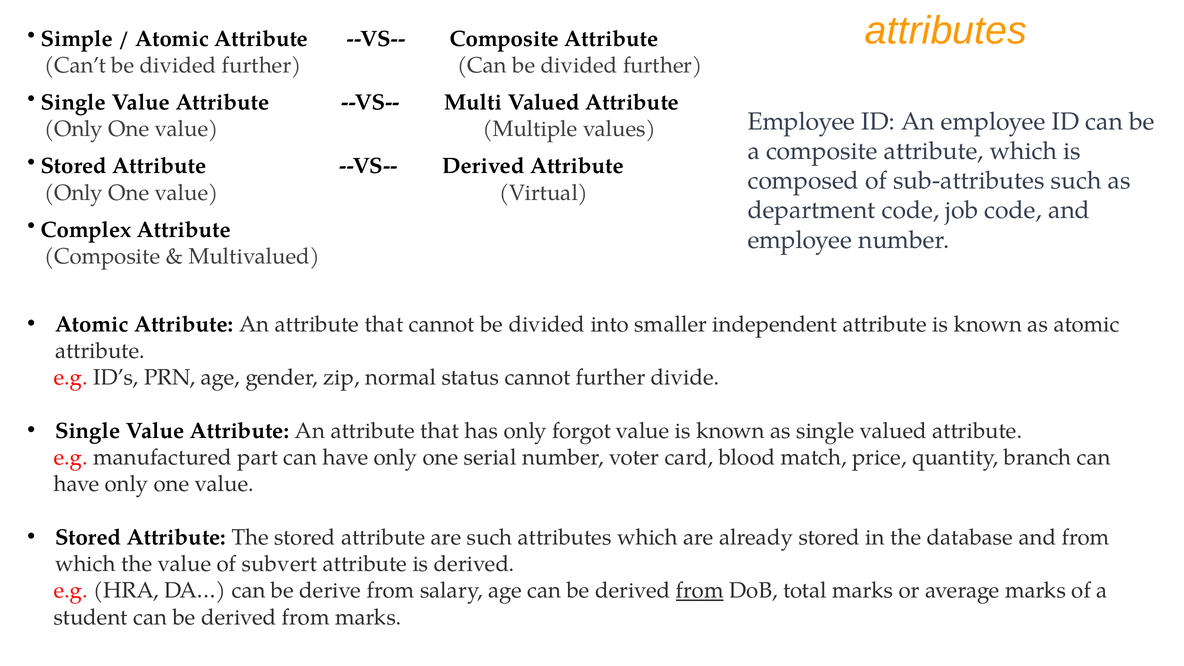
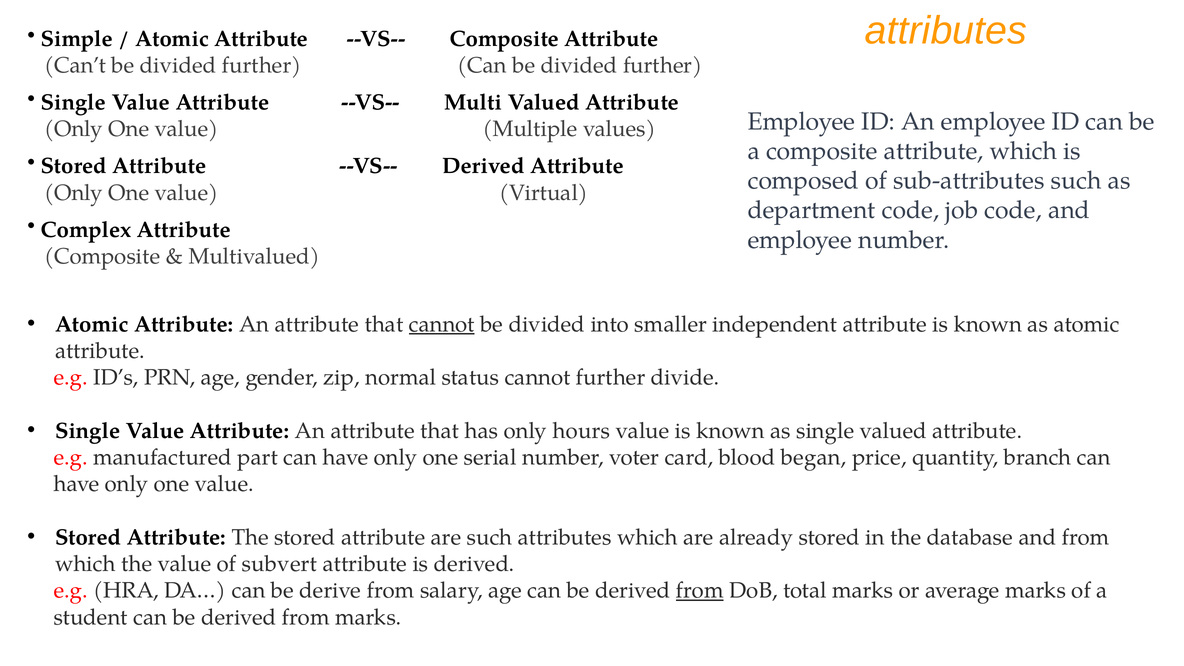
cannot underline: none -> present (442, 324)
forgot: forgot -> hours (581, 431)
match: match -> began (814, 457)
